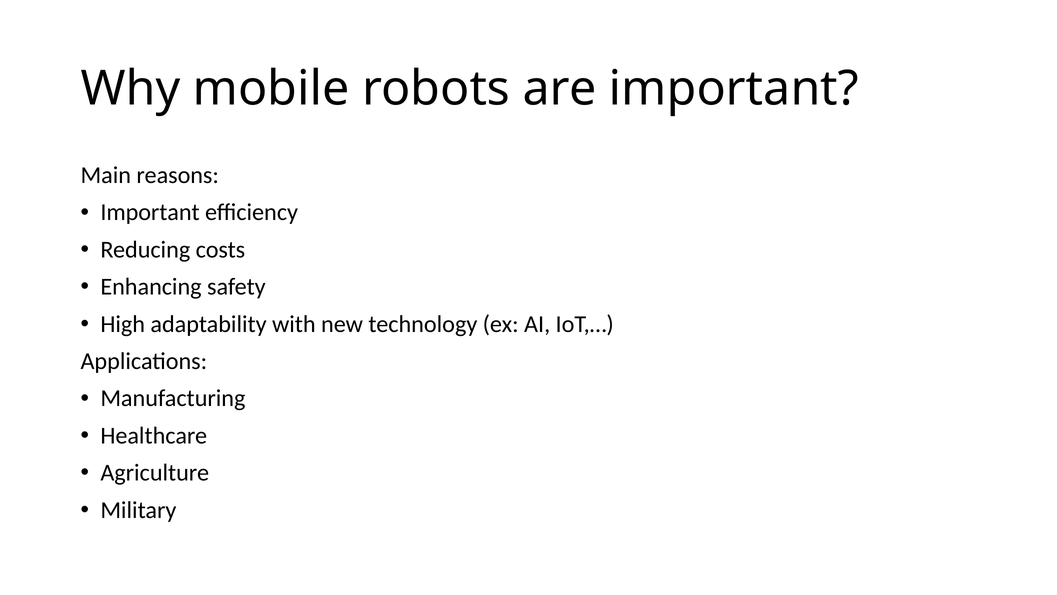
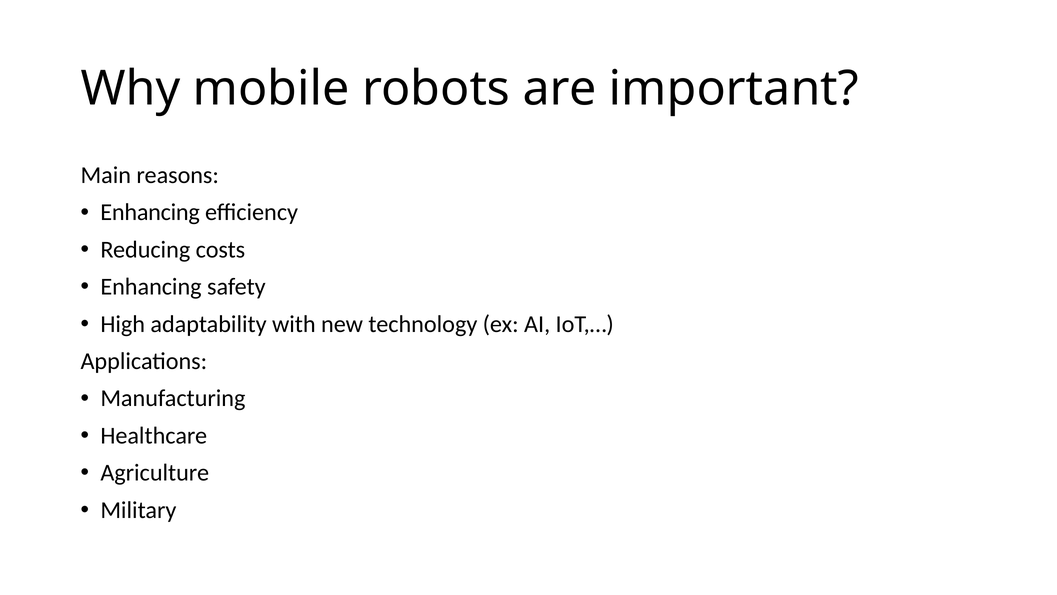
Important: Important -> Enhancing (150, 212)
